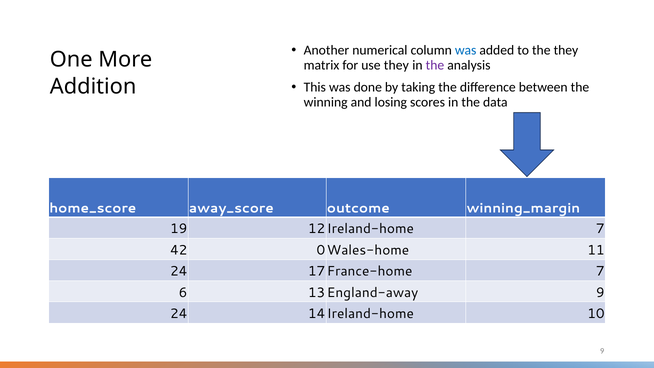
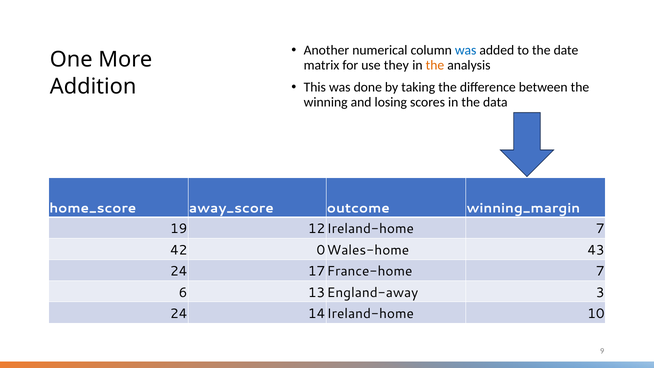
the they: they -> date (566, 50)
the colour: purple -> orange (435, 65)
11: 11 -> 43 (596, 250)
9: 9 -> 3 (600, 292)
